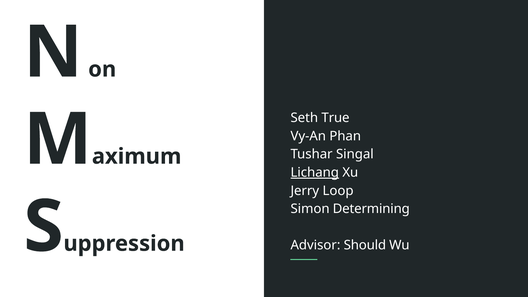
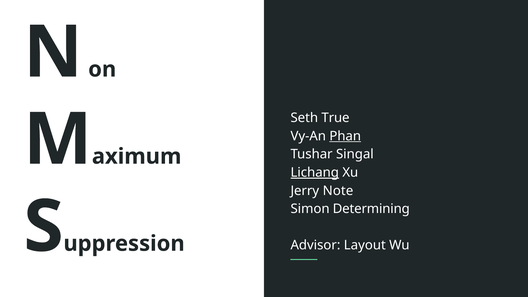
Phan underline: none -> present (345, 136)
Loop: Loop -> Note (338, 191)
Should: Should -> Layout (365, 245)
